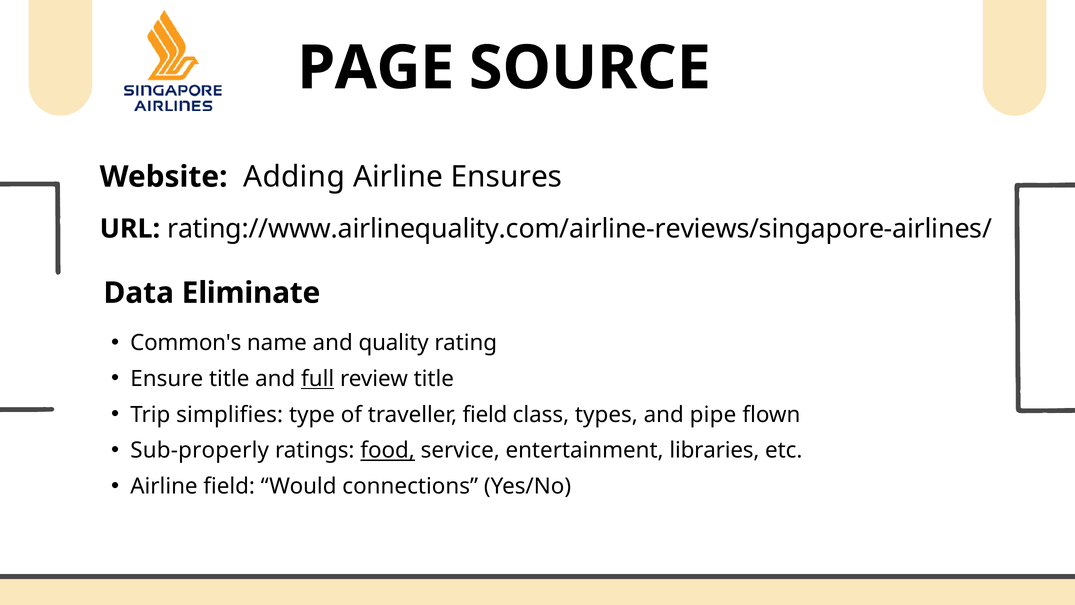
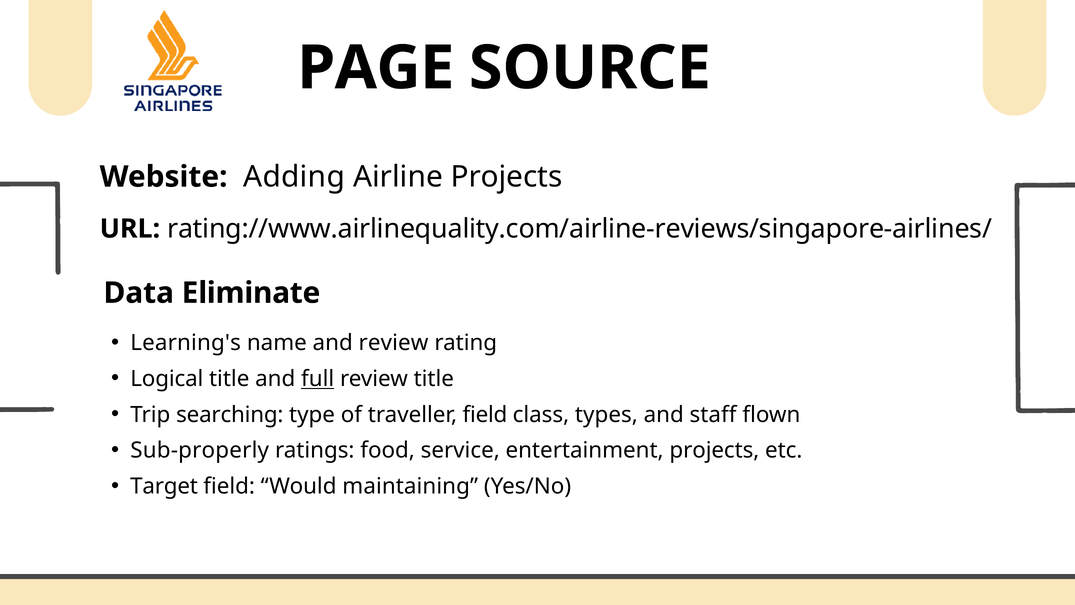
Airline Ensures: Ensures -> Projects (507, 177)
Common's: Common's -> Learning's (186, 343)
and quality: quality -> review (394, 343)
Ensure: Ensure -> Logical (167, 379)
simplifies: simplifies -> searching (230, 414)
pipe: pipe -> staff (713, 414)
food underline: present -> none (388, 450)
entertainment libraries: libraries -> projects (714, 450)
Airline: Airline -> Target (164, 486)
connections: connections -> maintaining (410, 486)
